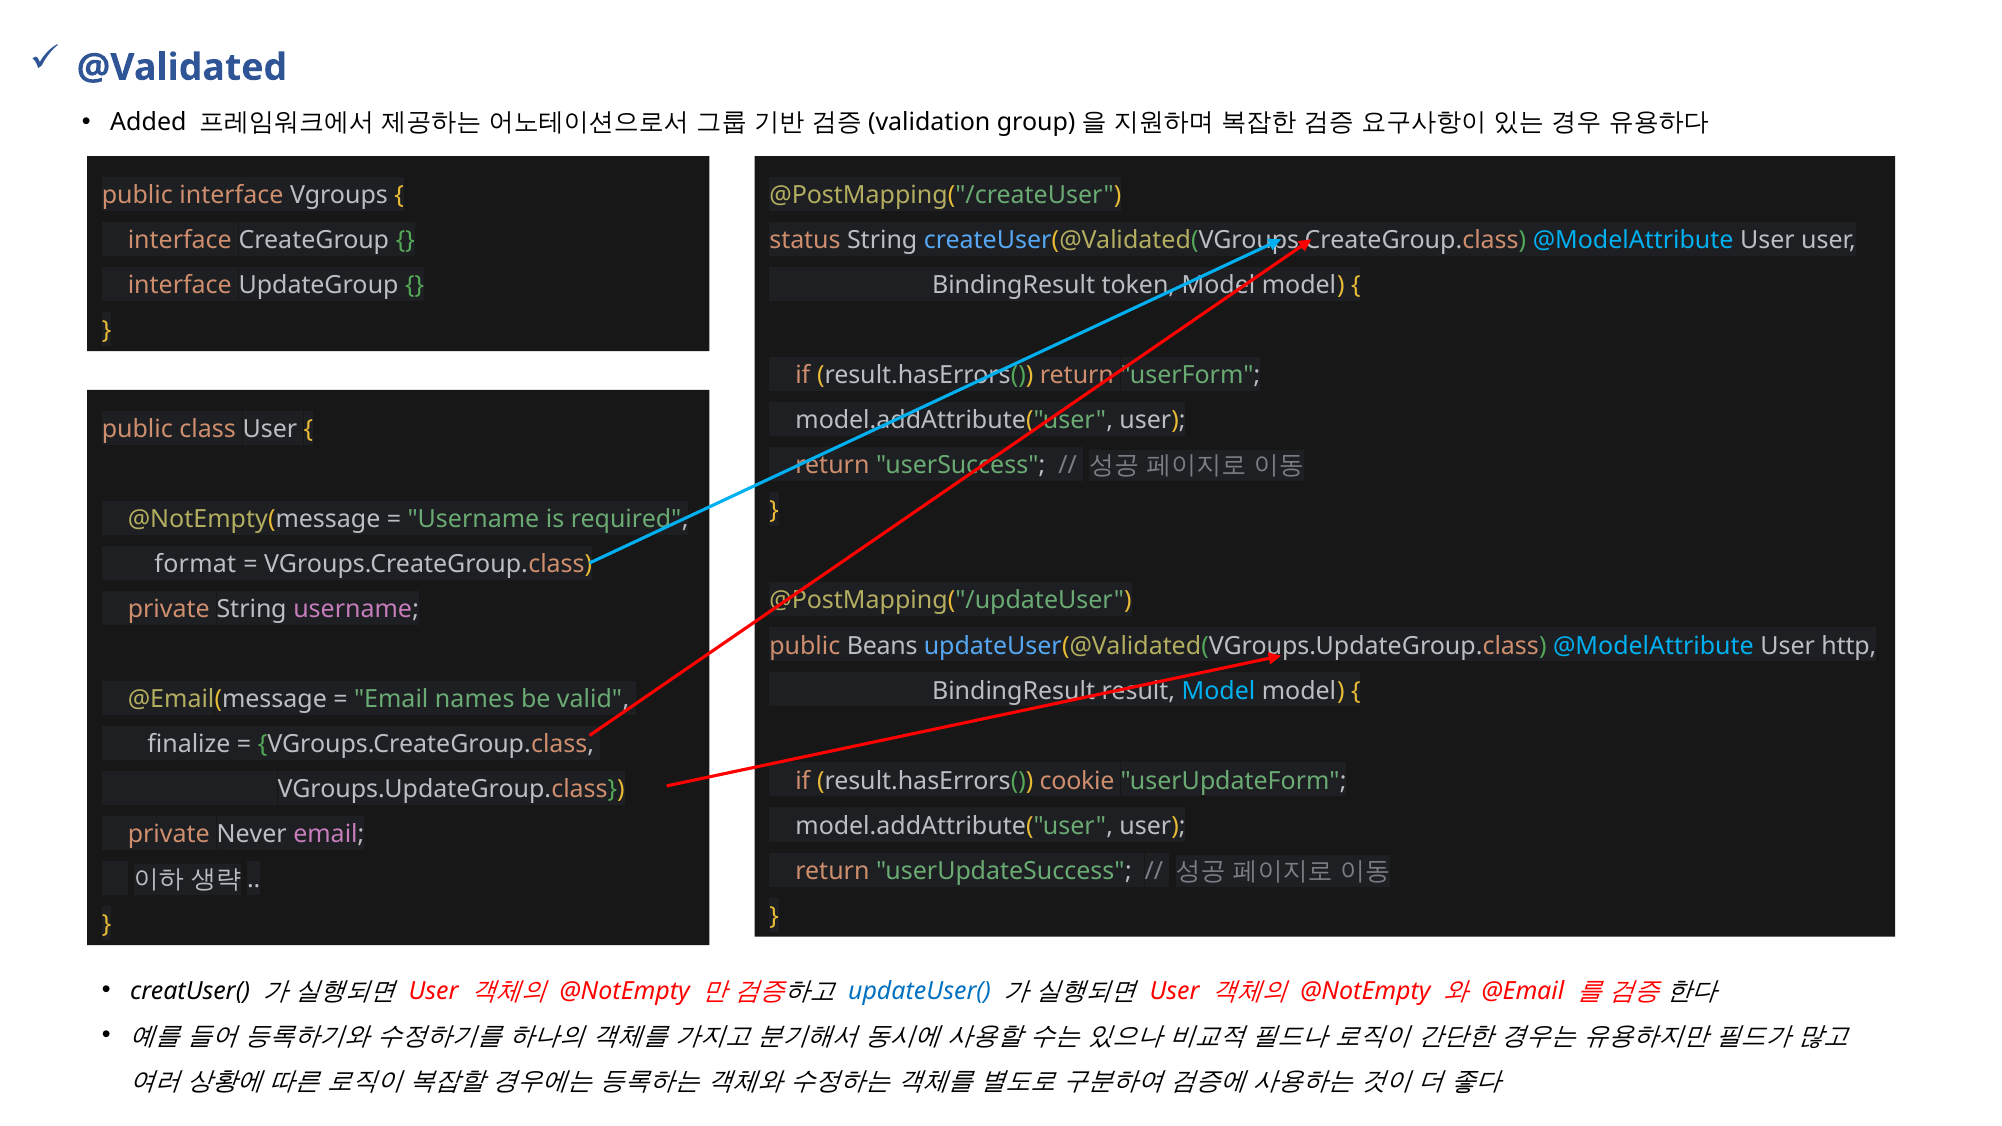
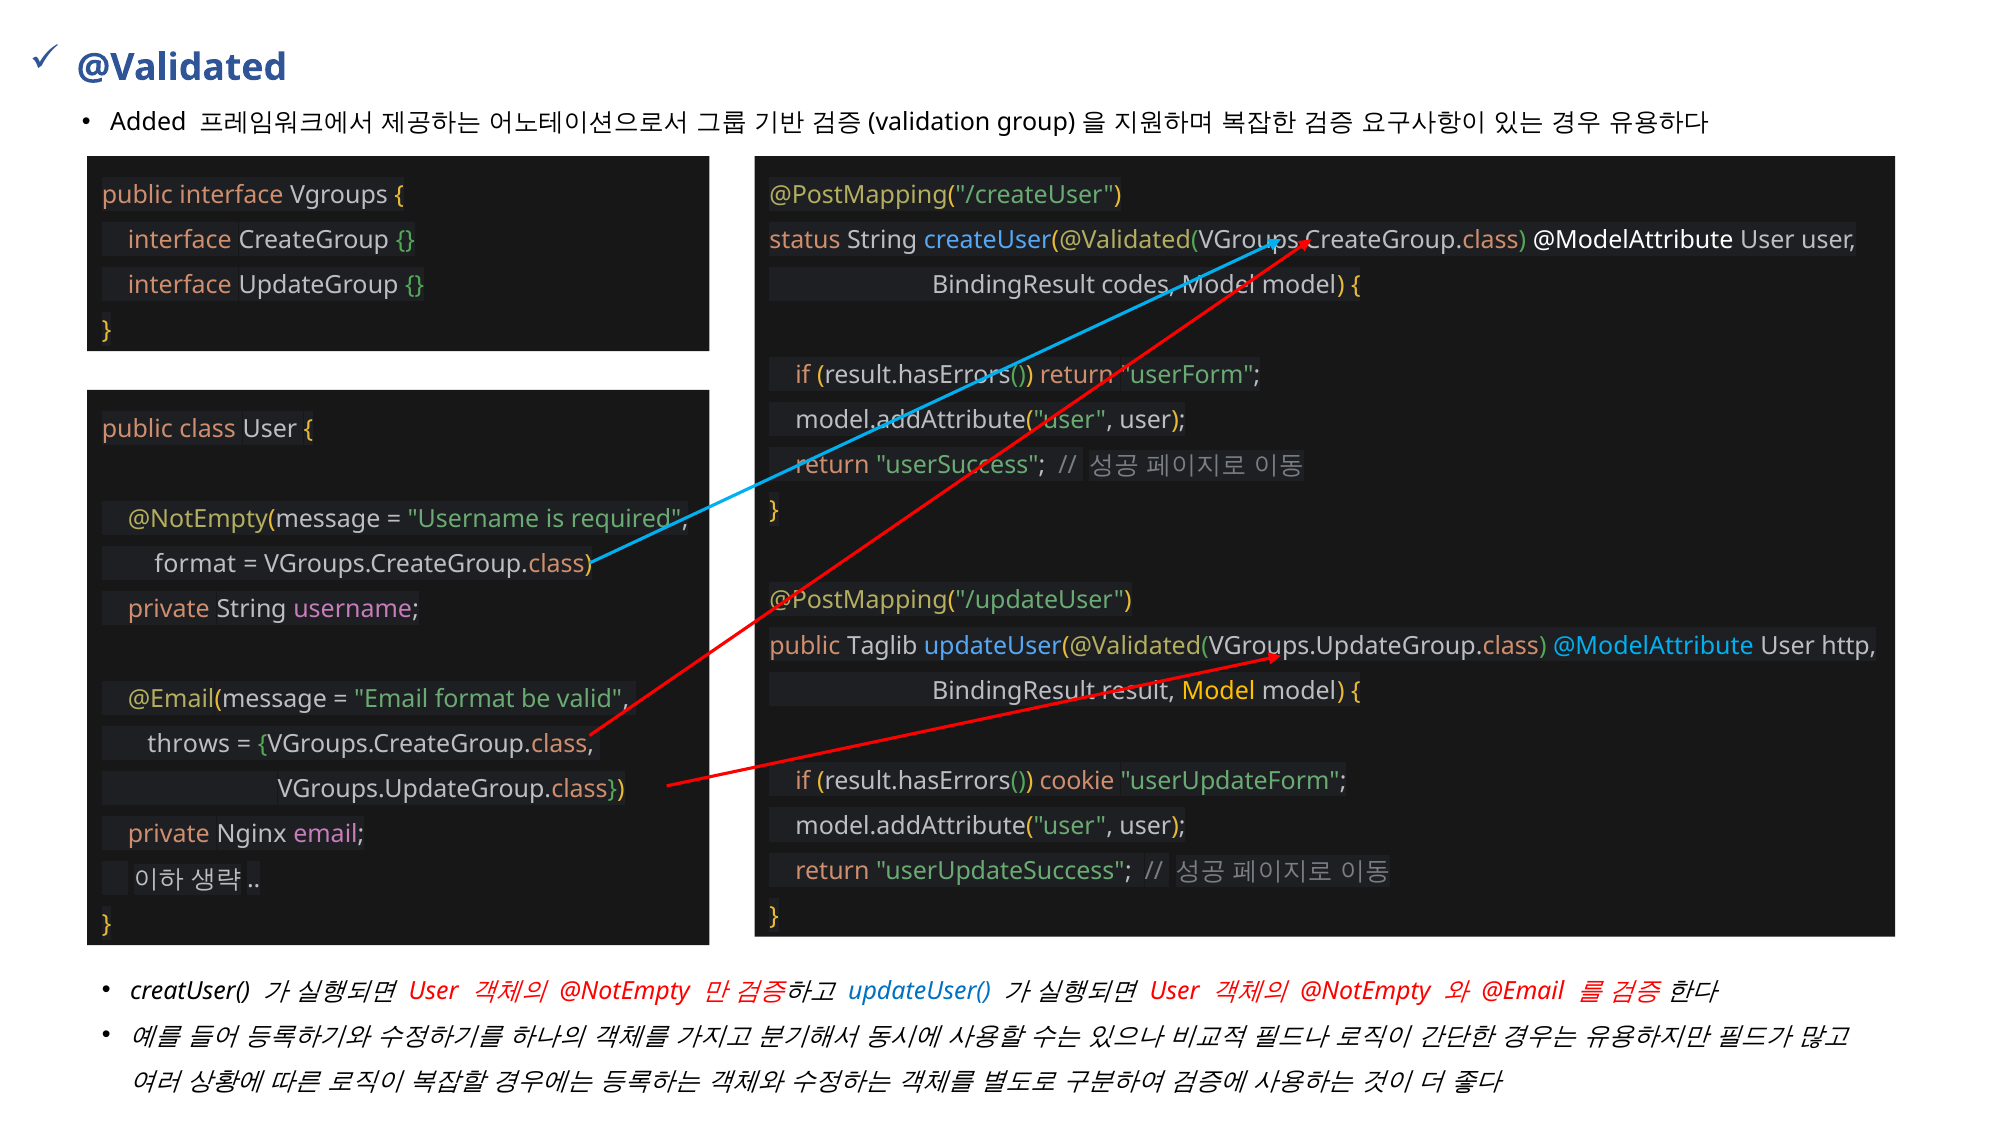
@ModelAttribute colour: light blue -> white (1633, 240)
token: token -> codes (1138, 285)
Beans: Beans -> Taglib (882, 646)
Model colour: light blue -> yellow (1218, 691)
Email names: names -> format (475, 699)
finalize: finalize -> throws (189, 744)
Never: Never -> Nginx (252, 835)
